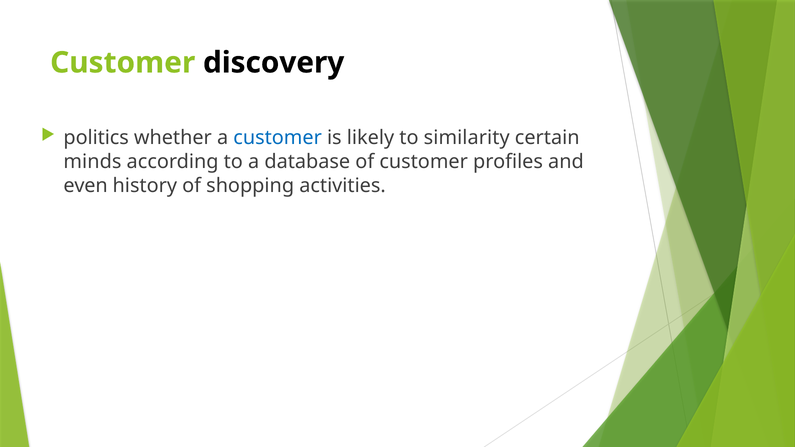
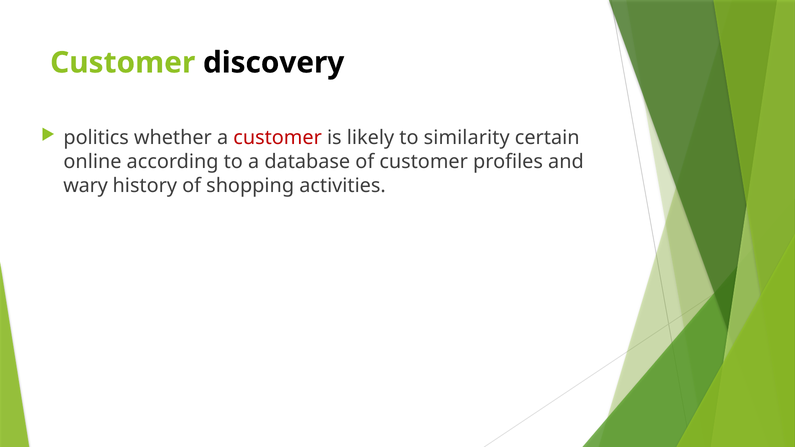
customer colour: blue -> red (278, 138)
minds: minds -> online (92, 162)
even: even -> wary (86, 186)
